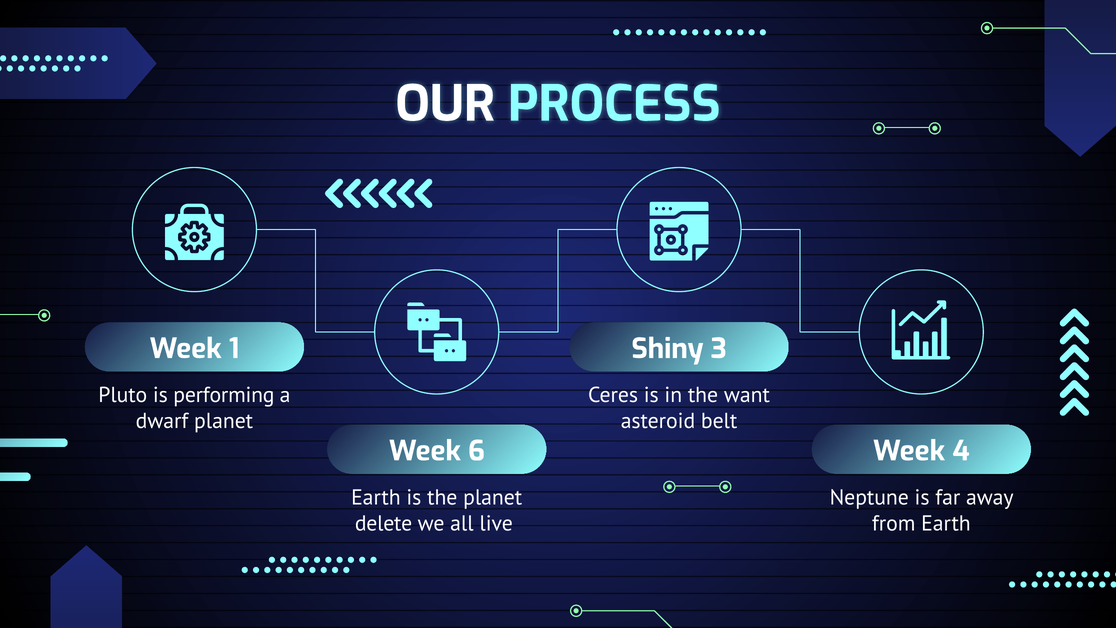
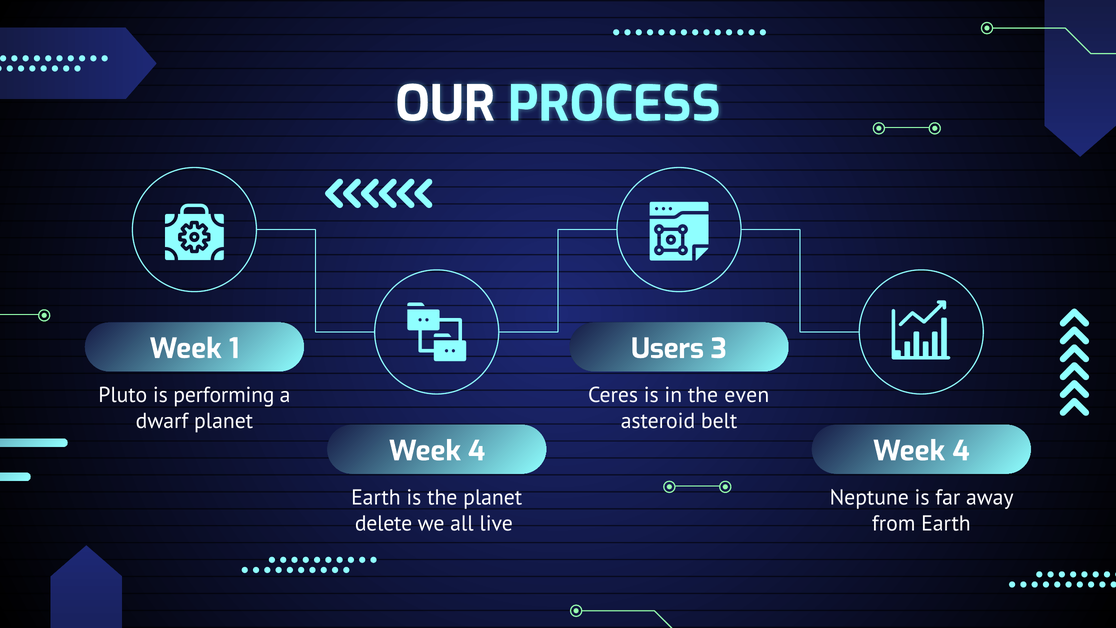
Shiny: Shiny -> Users (667, 349)
want: want -> even (747, 395)
6: 6 -> 4 (476, 451)
